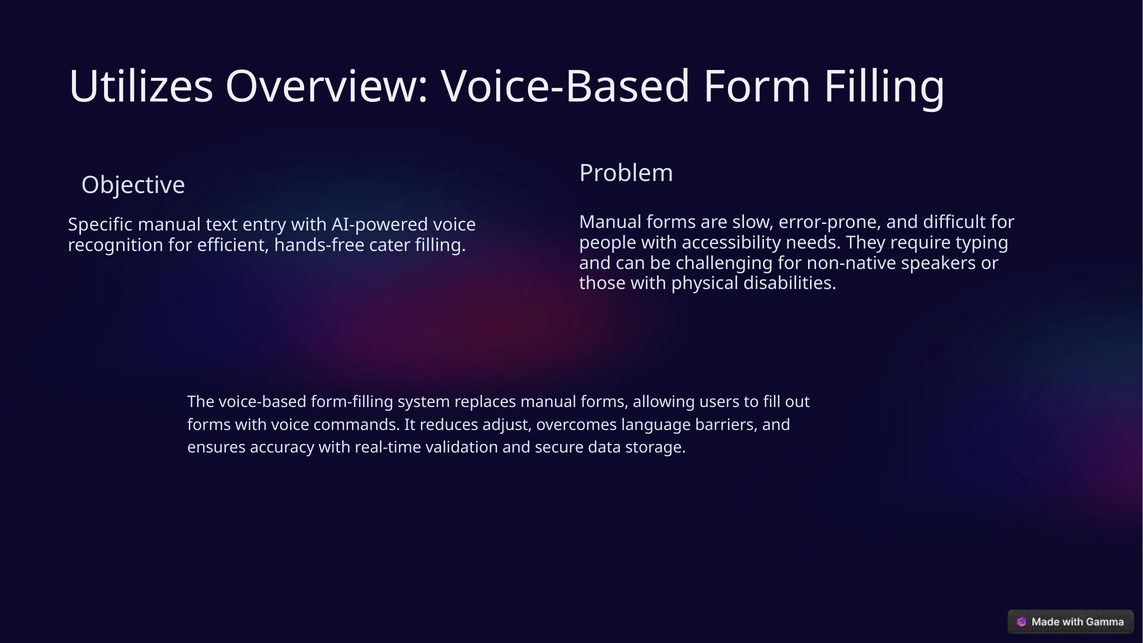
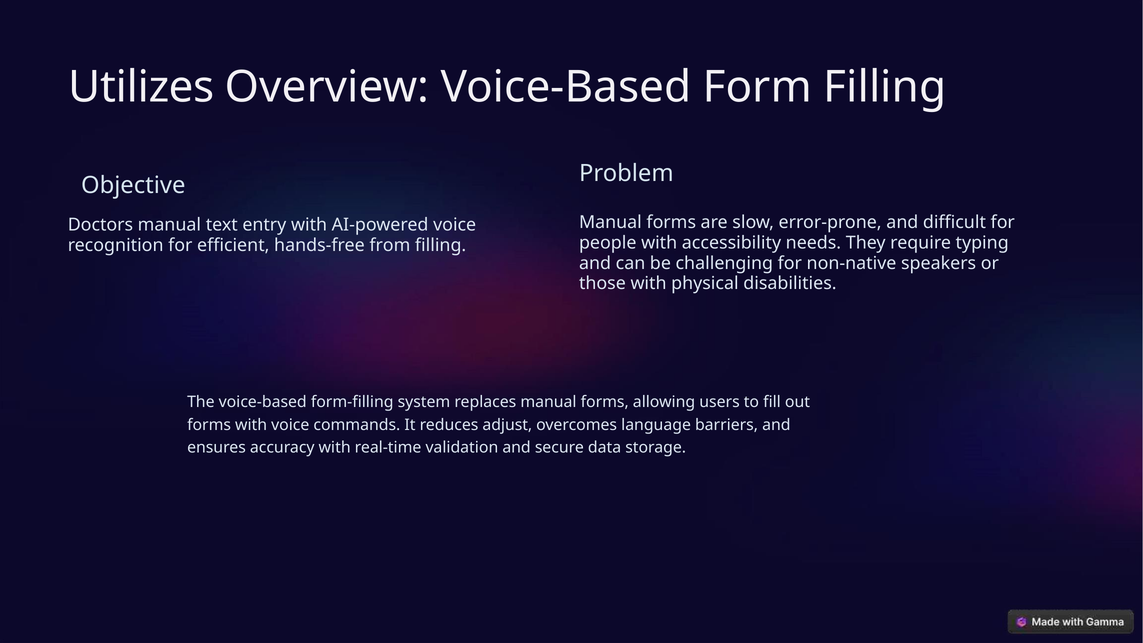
Specific: Specific -> Doctors (100, 225)
cater: cater -> from (390, 245)
